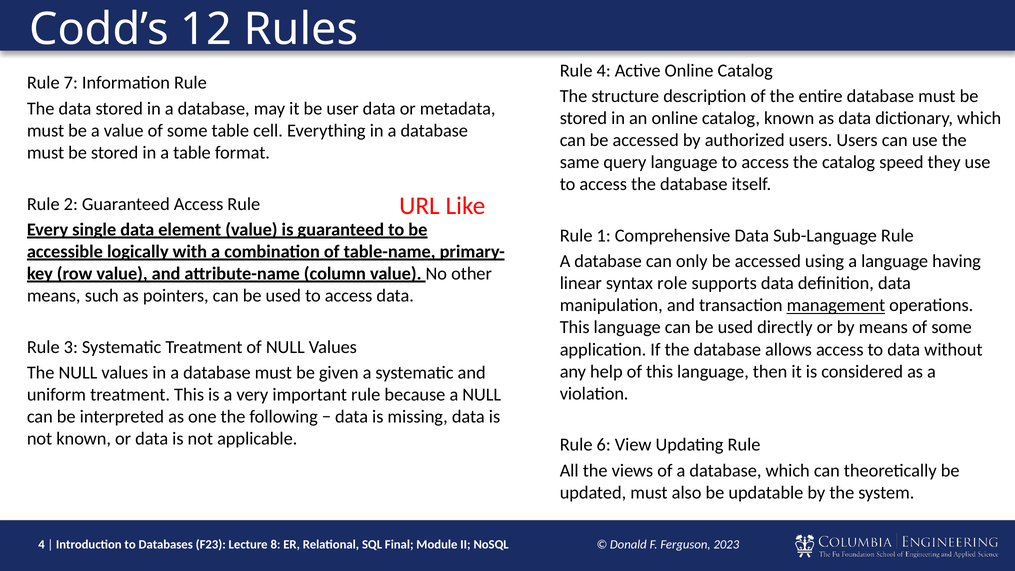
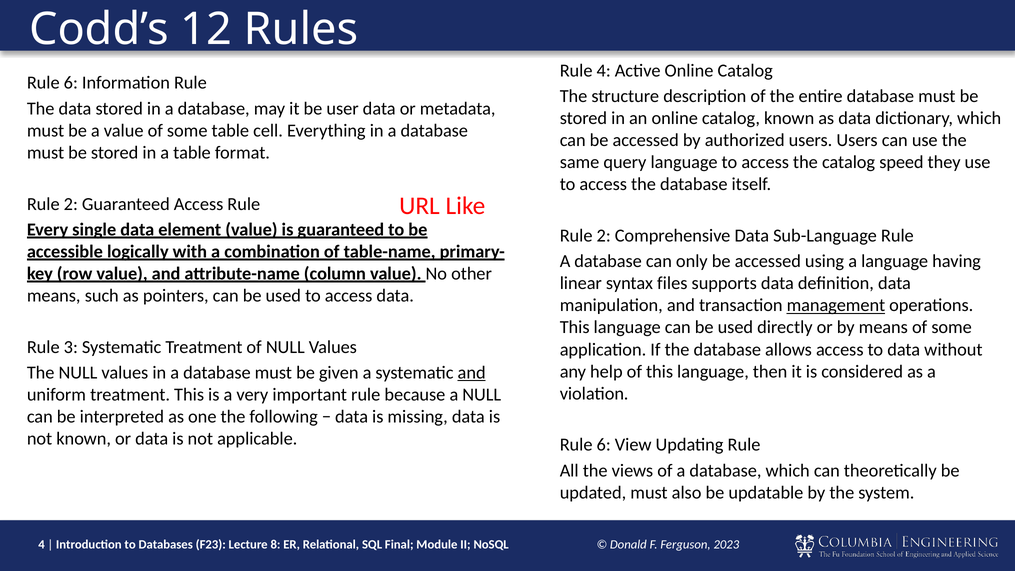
7: 7 -> 6 (71, 83)
1: 1 -> 2 (604, 236)
role: role -> files (672, 283)
and underline: none -> present (472, 373)
